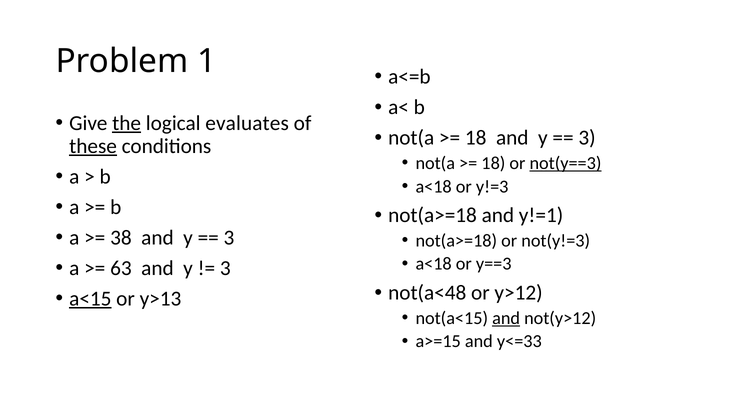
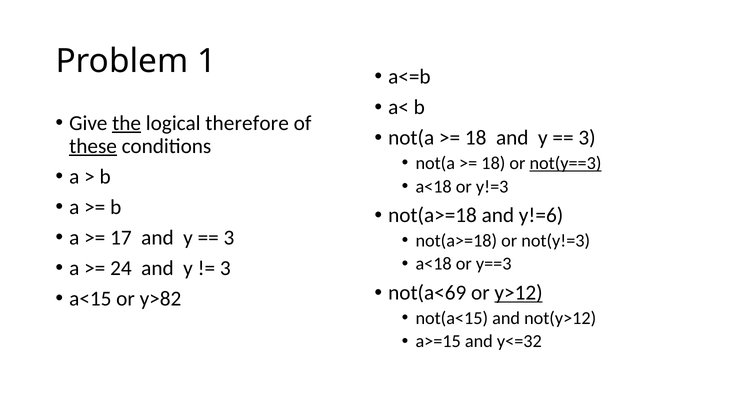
evaluates: evaluates -> therefore (247, 123)
y!=1: y!=1 -> y!=6 (541, 215)
38: 38 -> 17 (121, 238)
63: 63 -> 24 (121, 268)
not(a<48: not(a<48 -> not(a<69 (427, 293)
y>12 underline: none -> present (519, 293)
a<15 underline: present -> none (90, 299)
y>13: y>13 -> y>82 (160, 299)
and underline: present -> none (506, 318)
y<=33: y<=33 -> y<=32 (519, 342)
